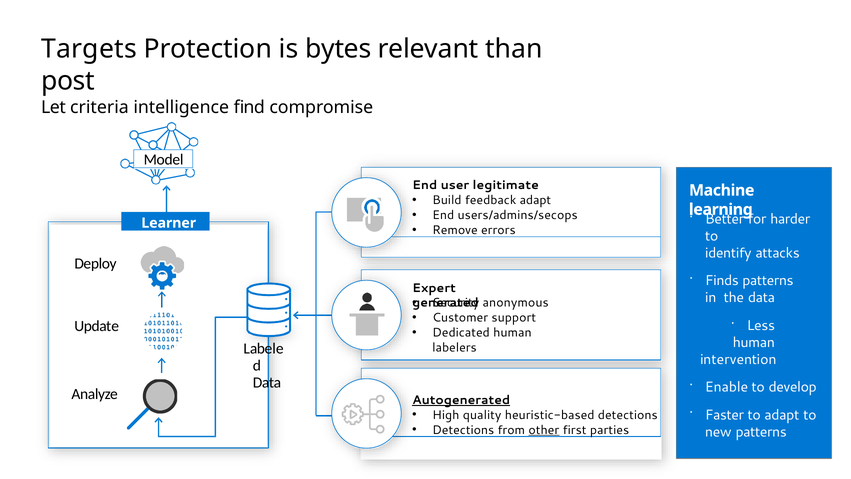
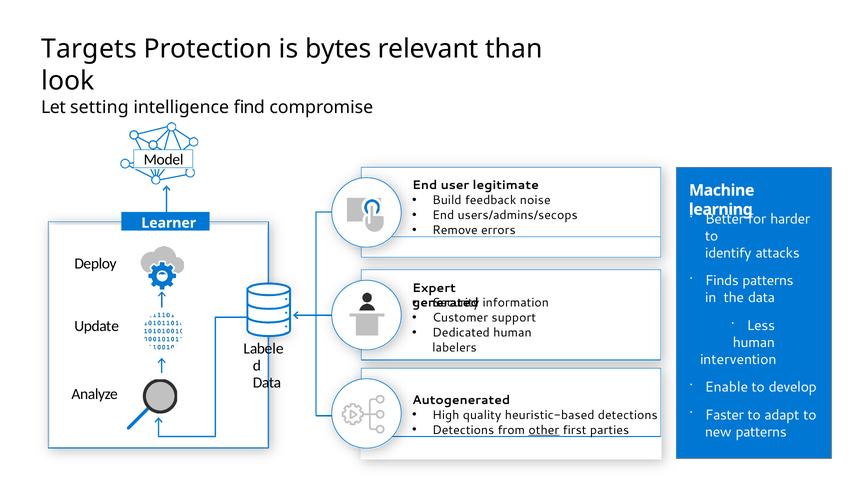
post: post -> look (68, 81)
criteria: criteria -> setting (99, 107)
feedback adapt: adapt -> noise (535, 200)
anonymous: anonymous -> information (516, 303)
Autogenerated underline: present -> none (461, 400)
